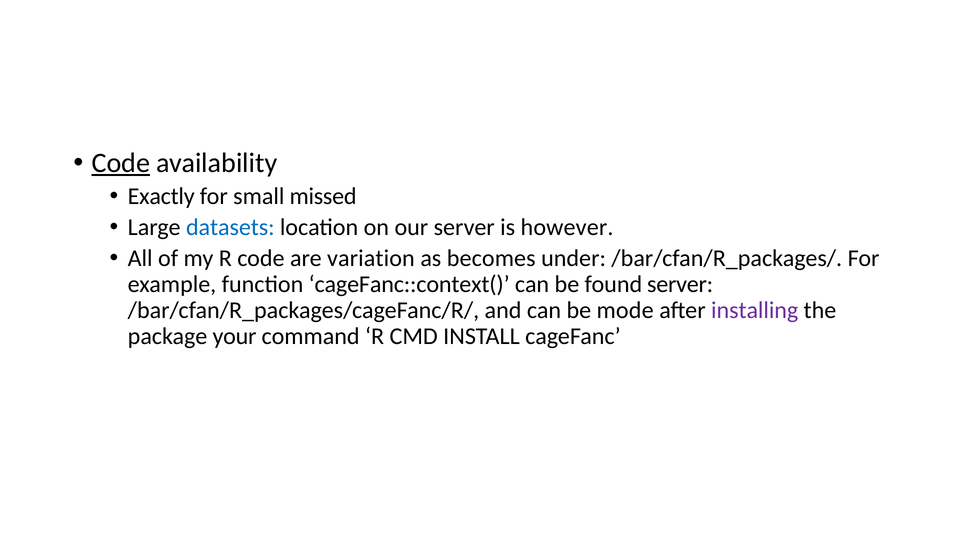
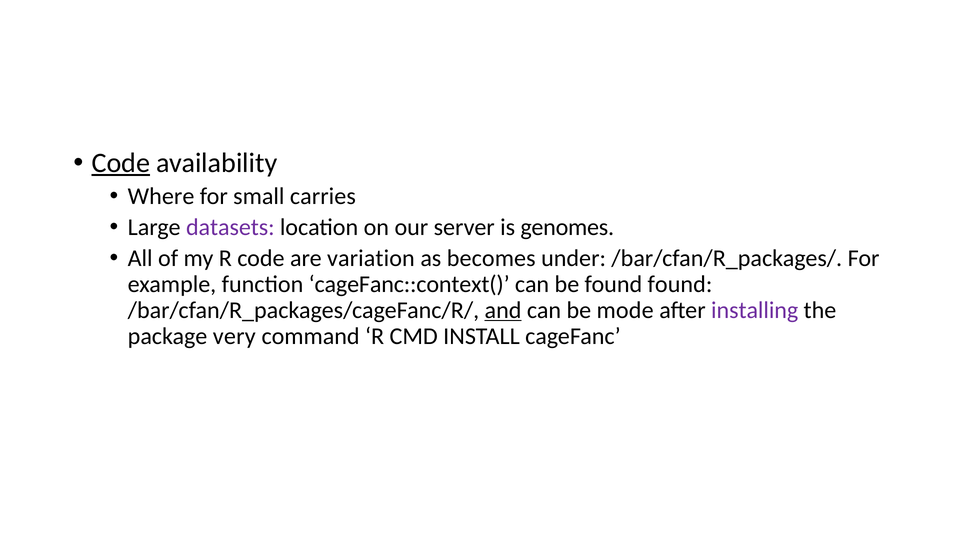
Exactly: Exactly -> Where (161, 196)
missed: missed -> carries (323, 196)
datasets colour: blue -> purple (230, 227)
however: however -> genomes (567, 227)
found server: server -> found (680, 284)
and underline: none -> present (503, 310)
your: your -> very (234, 336)
